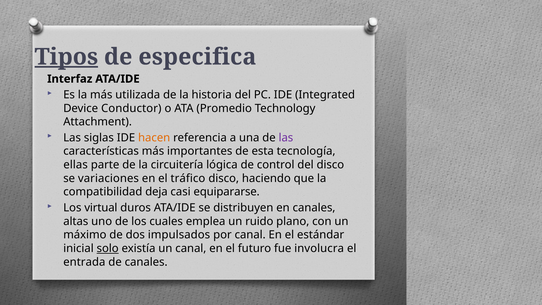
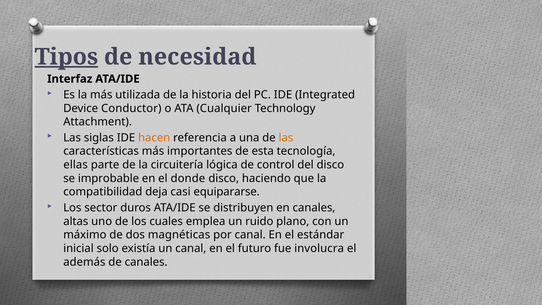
especifica: especifica -> necesidad (197, 57)
Promedio: Promedio -> Cualquier (224, 108)
las colour: purple -> orange (286, 138)
variaciones: variaciones -> improbable (109, 178)
tráfico: tráfico -> donde (188, 178)
virtual: virtual -> sector (101, 208)
impulsados: impulsados -> magnéticas (179, 235)
solo underline: present -> none (108, 248)
entrada: entrada -> además (84, 262)
